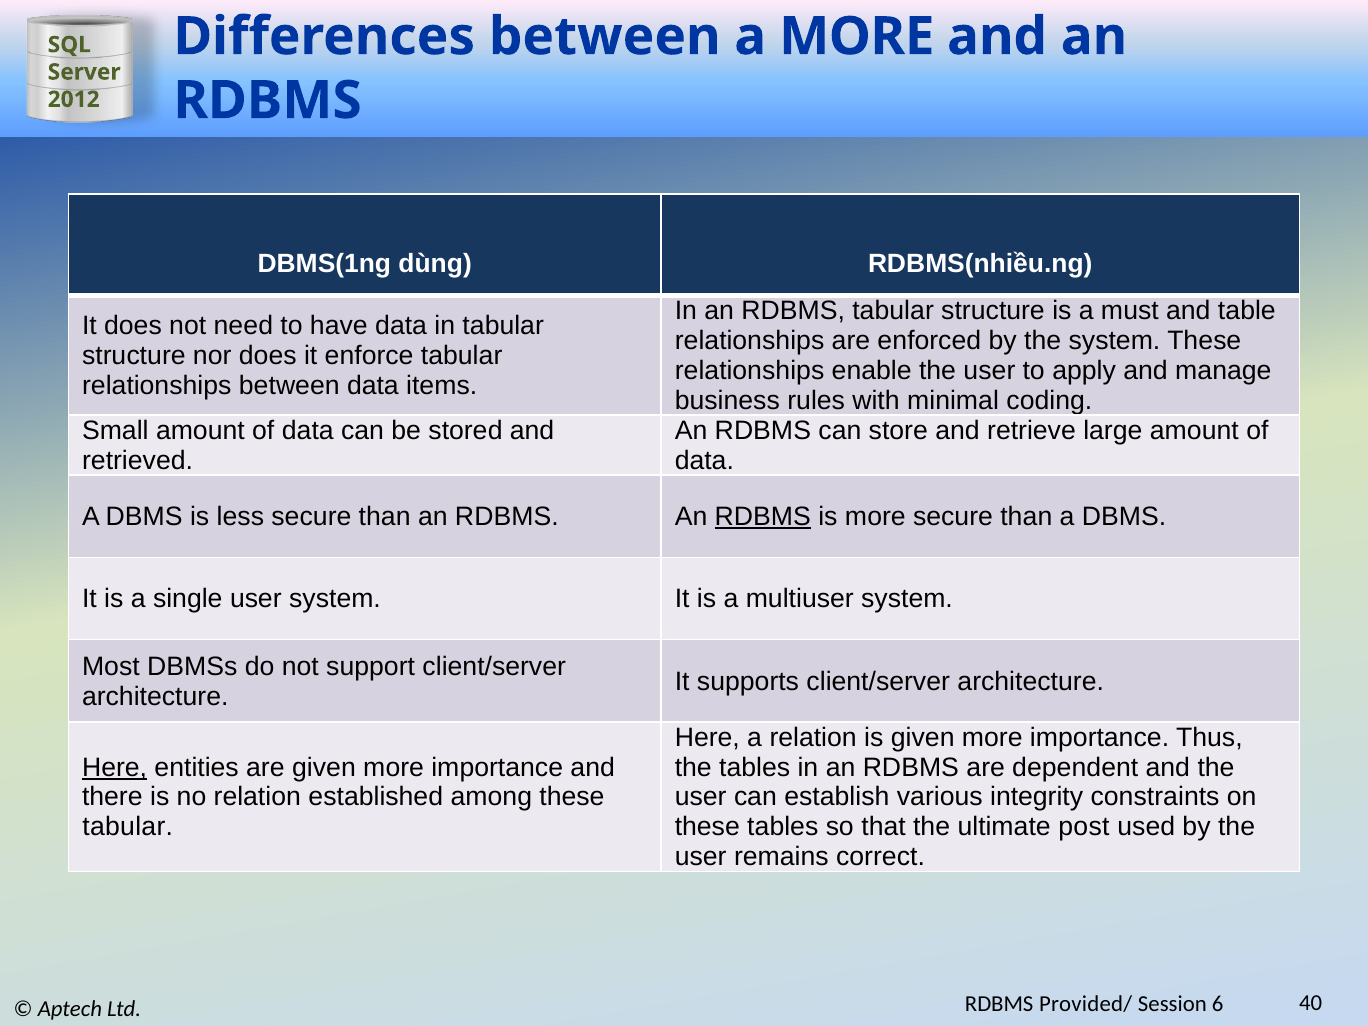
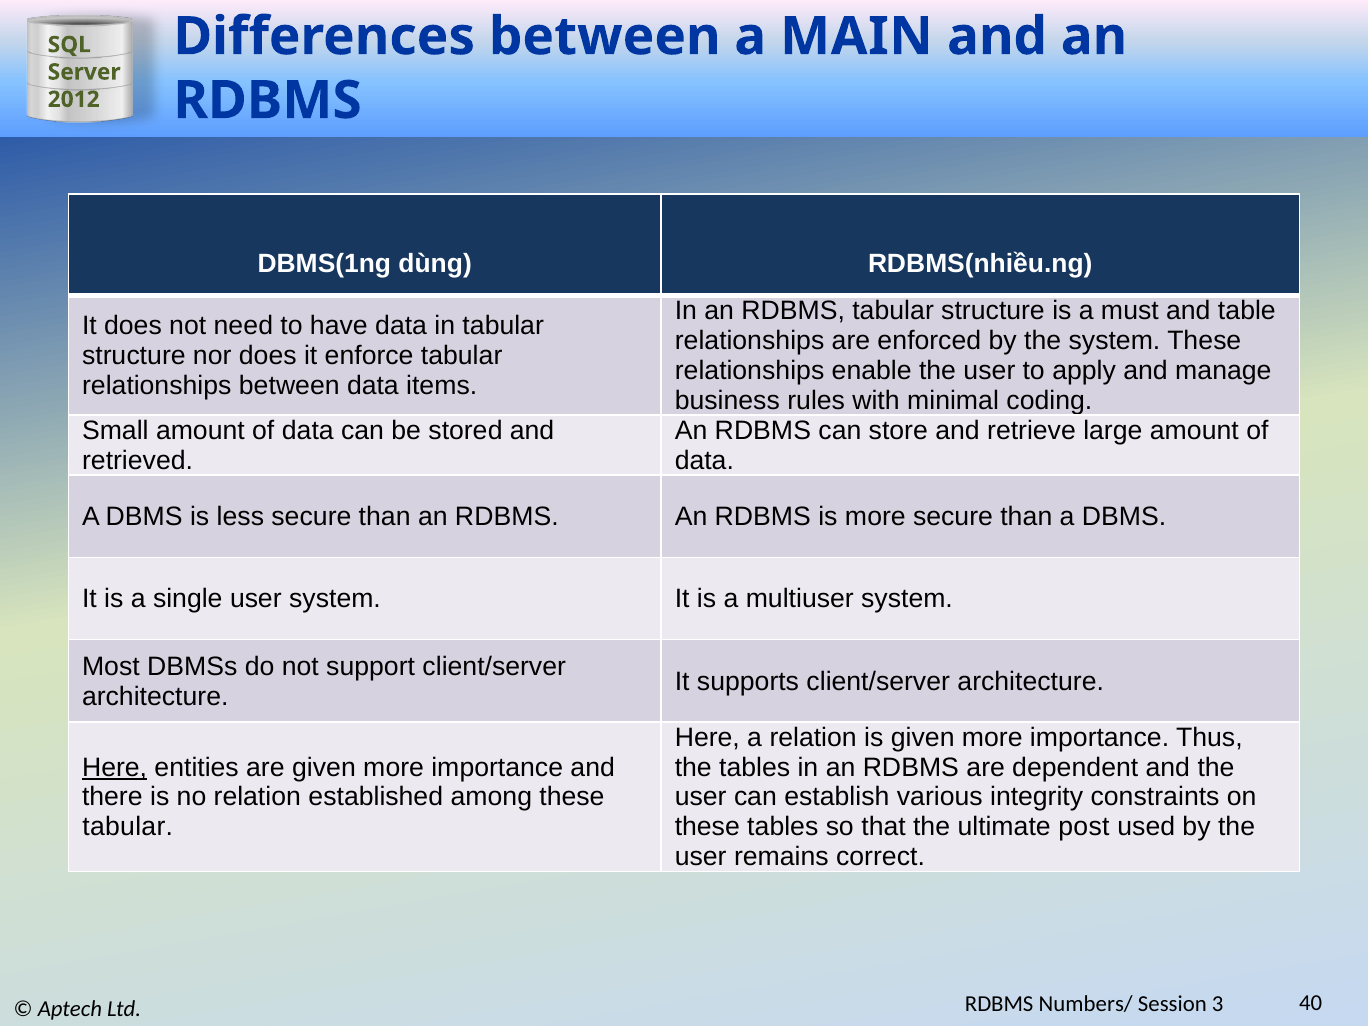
a MORE: MORE -> MAIN (856, 37)
RDBMS underline: present -> none (763, 517)
Provided/: Provided/ -> Numbers/ (1086, 1004)
6: 6 -> 3 (1218, 1004)
